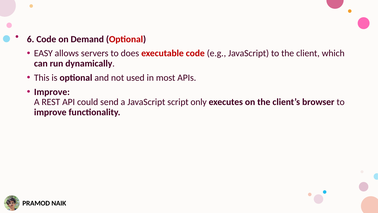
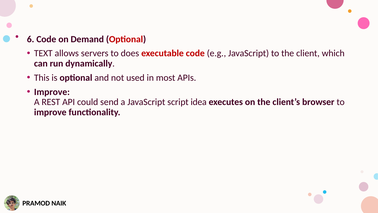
EASY: EASY -> TEXT (43, 53)
only: only -> idea (199, 102)
